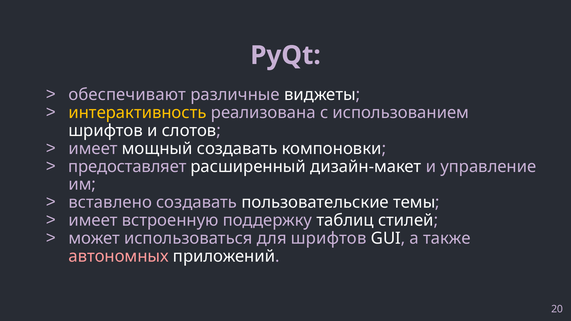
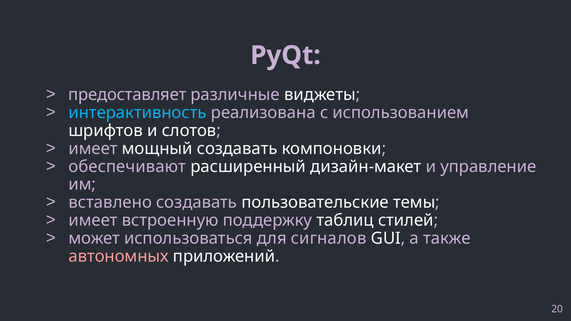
обеспечивают: обеспечивают -> предоставляет (127, 95)
интерактивность colour: yellow -> light blue (137, 113)
предоставляет: предоставляет -> обеспечивают (127, 167)
для шрифтов: шрифтов -> сигналов (329, 239)
